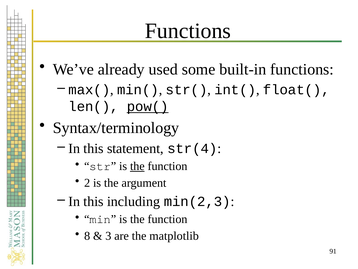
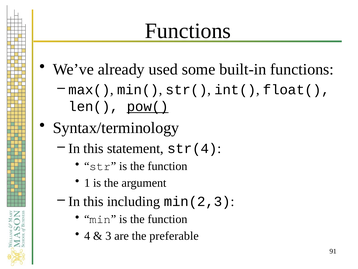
the underline: present -> none (137, 166)
2: 2 -> 1 (87, 183)
8: 8 -> 4 (87, 236)
matplotlib: matplotlib -> preferable (174, 236)
